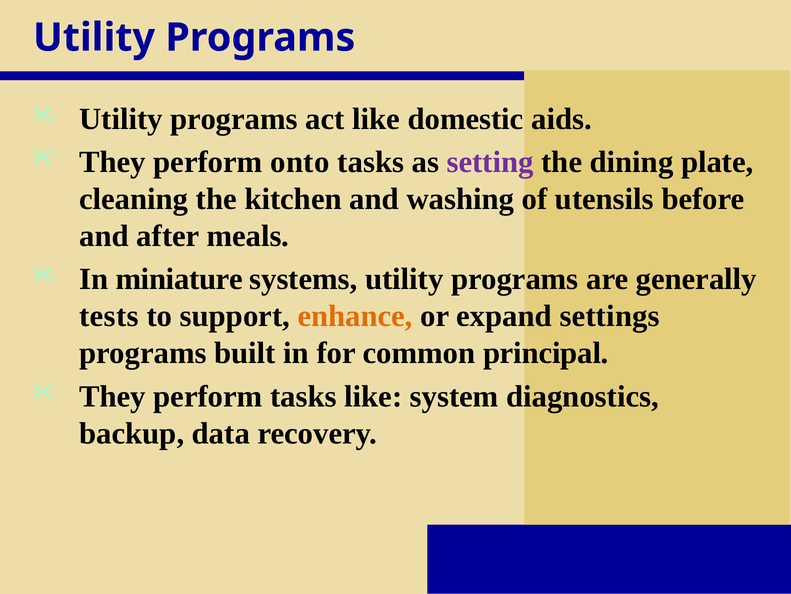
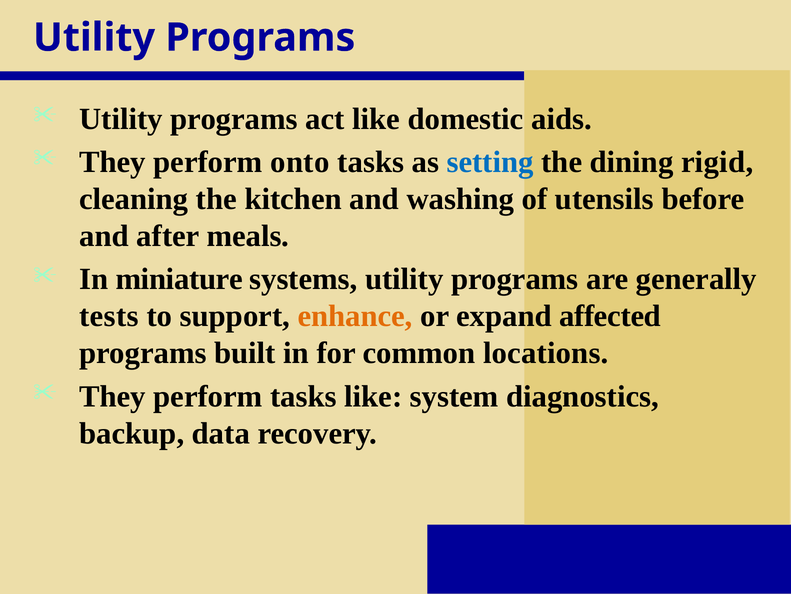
setting colour: purple -> blue (490, 162)
plate: plate -> rigid (717, 162)
settings: settings -> affected (610, 316)
principal: principal -> locations (546, 353)
